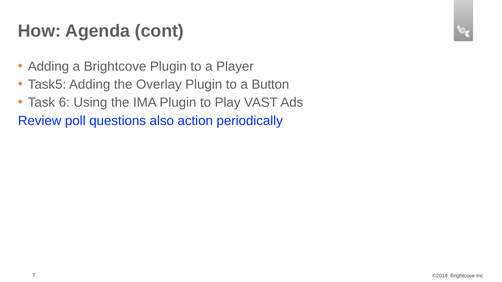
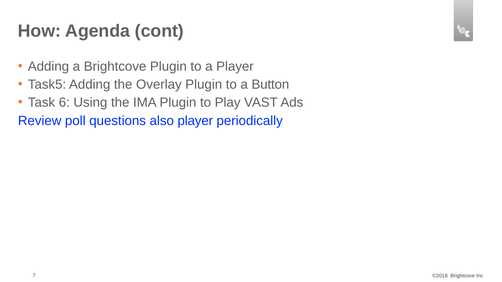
also action: action -> player (195, 121)
